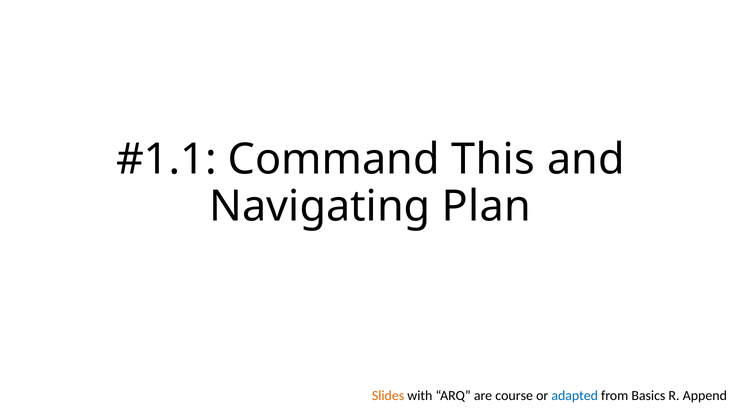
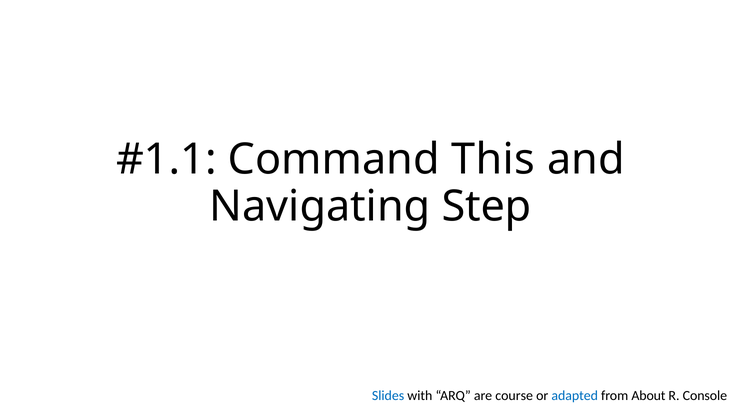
Plan: Plan -> Step (487, 206)
Slides colour: orange -> blue (388, 396)
Basics: Basics -> About (648, 396)
Append: Append -> Console (705, 396)
